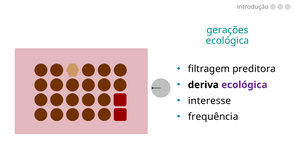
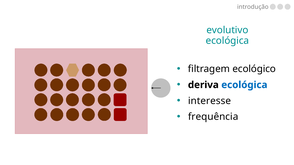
gerações: gerações -> evolutivo (227, 30)
preditora: preditora -> ecológico (254, 69)
ecológica colour: purple -> blue (244, 85)
